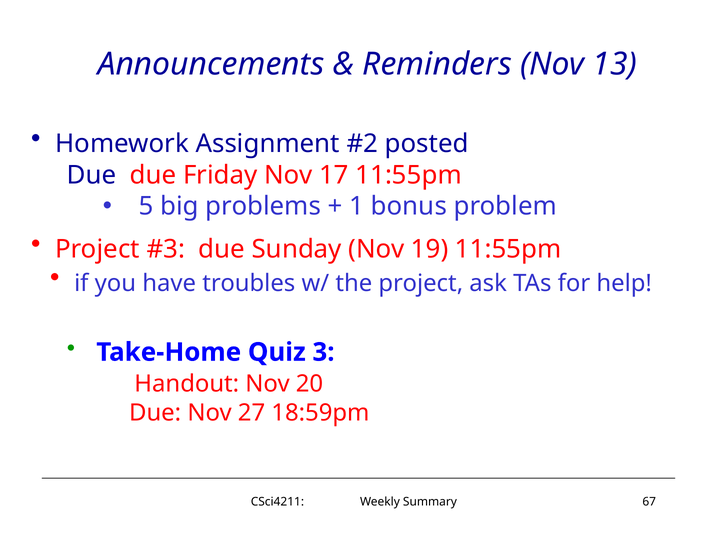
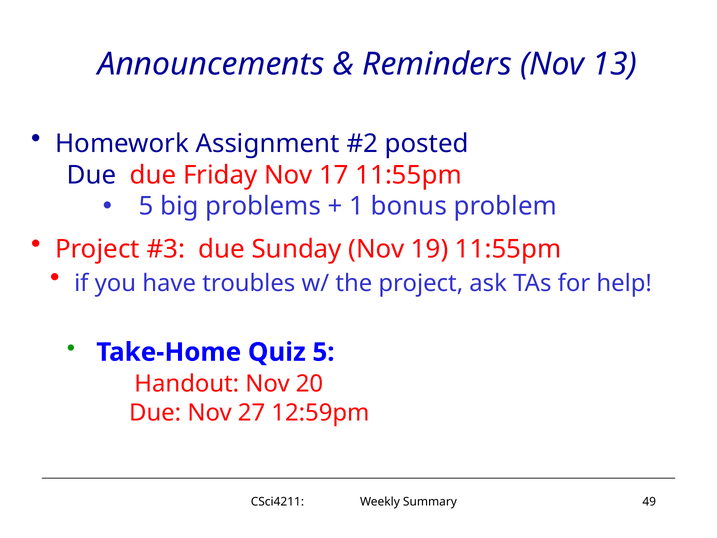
Quiz 3: 3 -> 5 (324, 352)
18:59pm: 18:59pm -> 12:59pm (320, 413)
67: 67 -> 49 (649, 502)
